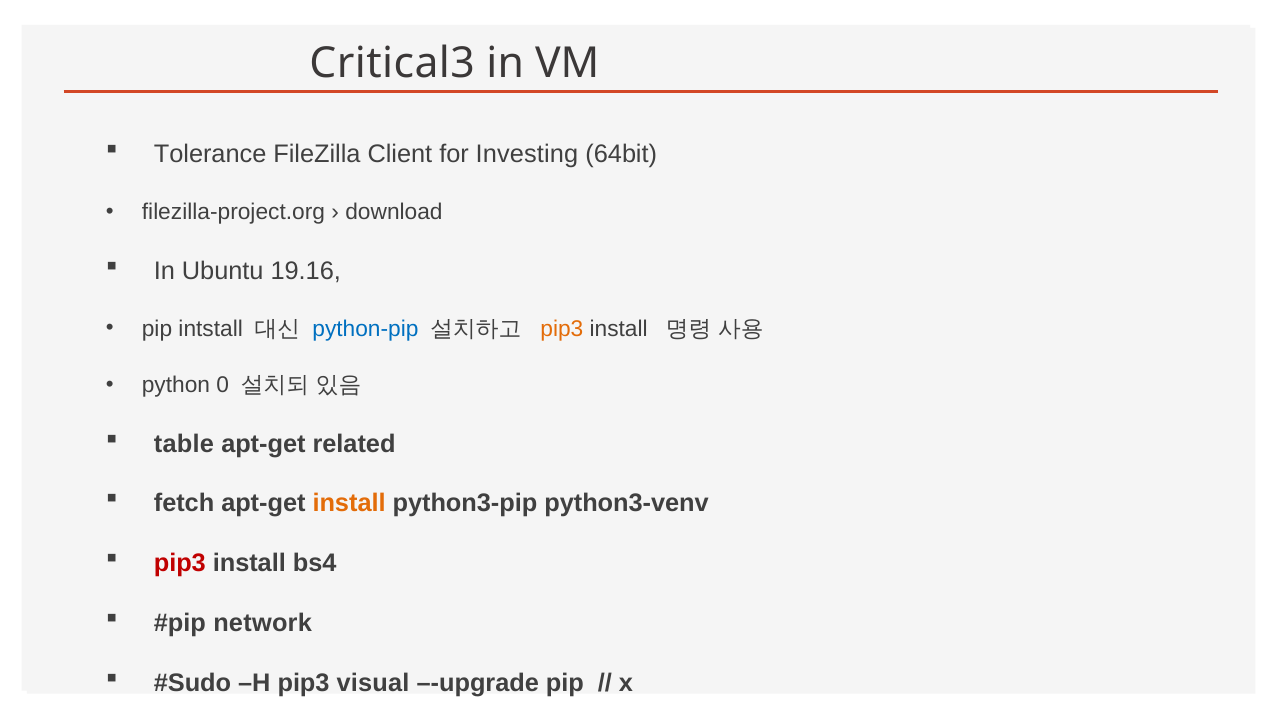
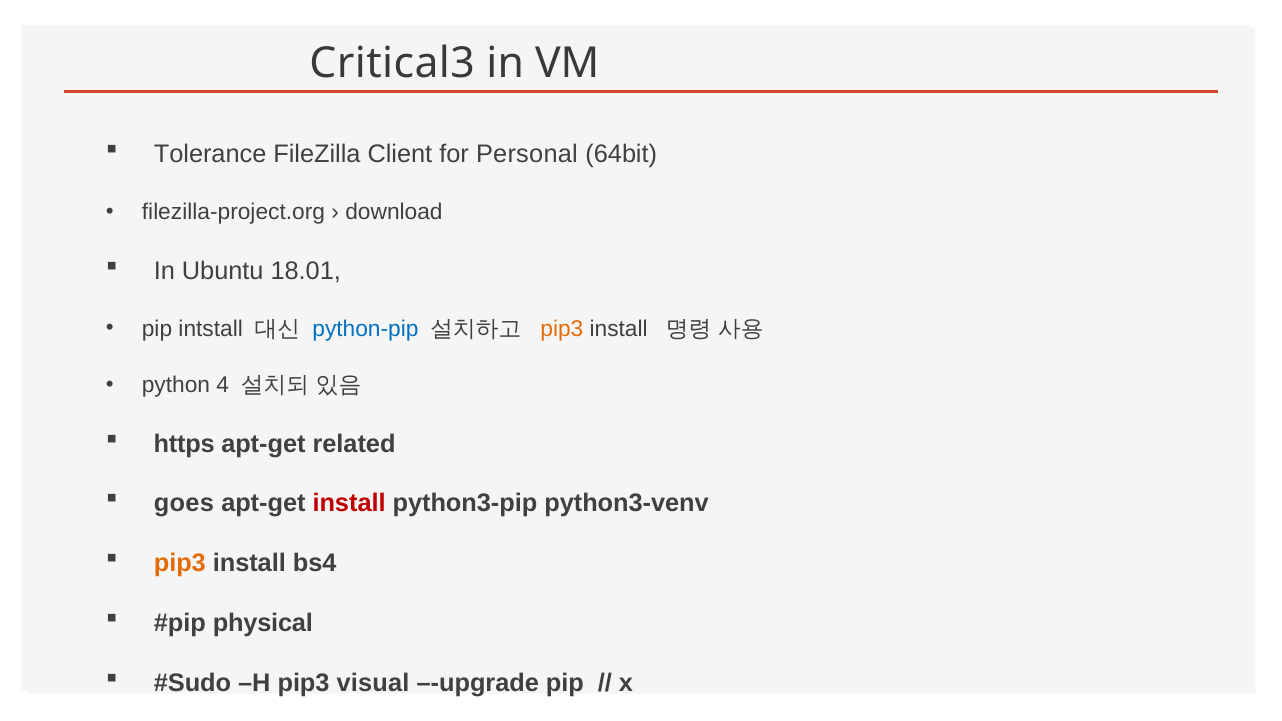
Investing: Investing -> Personal (527, 154)
19.16: 19.16 -> 18.01 (306, 271)
0: 0 -> 4 (223, 385)
table: table -> https (184, 444)
fetch: fetch -> goes (184, 504)
install colour: orange -> red (349, 504)
pip3 colour: red -> orange (180, 563)
network: network -> physical (263, 623)
